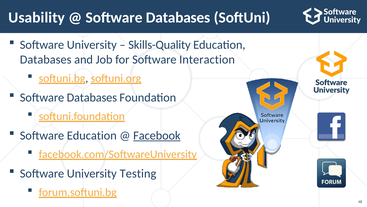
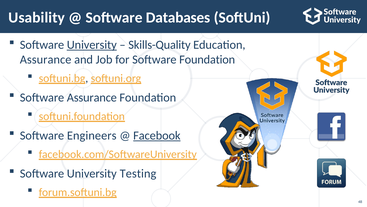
University underline: none -> present (92, 45)
Databases: Databases -> Assurance (46, 59)
Software Interaction: Interaction -> Foundation (207, 59)
Databases: Databases -> Assurance (92, 97)
Software Education: Education -> Engineers (92, 135)
